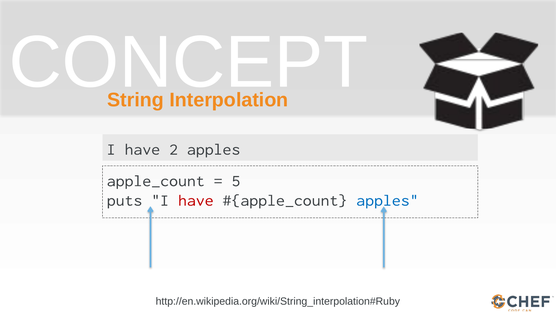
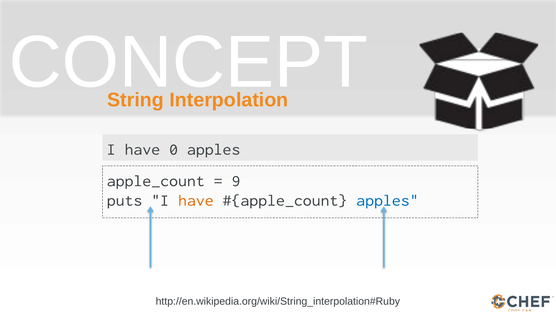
2: 2 -> 0 (174, 149)
5: 5 -> 9 (236, 181)
have colour: red -> orange (196, 200)
